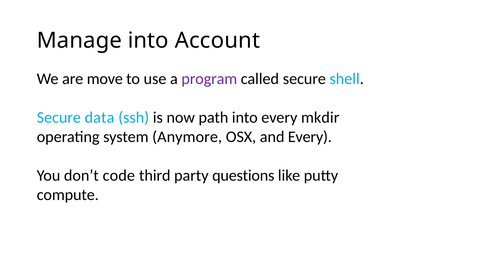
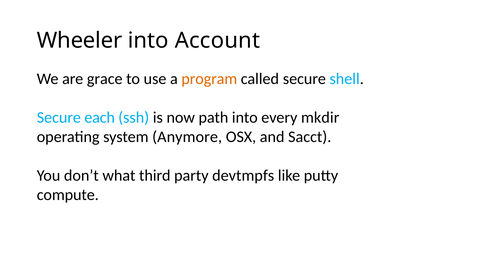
Manage: Manage -> Wheeler (80, 41)
move: move -> grace (105, 79)
program colour: purple -> orange (209, 79)
data: data -> each (100, 117)
and Every: Every -> Sacct (310, 137)
code: code -> what (119, 175)
questions: questions -> devtmpfs (243, 175)
